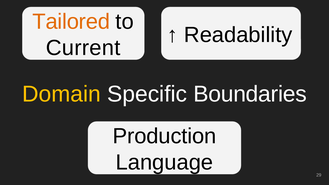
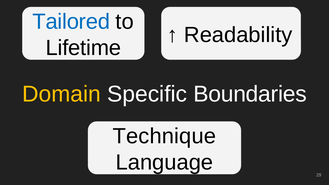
Tailored colour: orange -> blue (71, 22)
Current: Current -> Lifetime (83, 48)
Production: Production -> Technique (164, 136)
